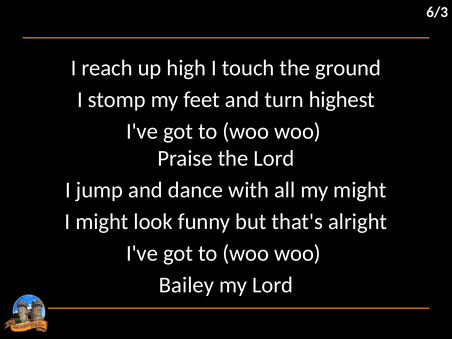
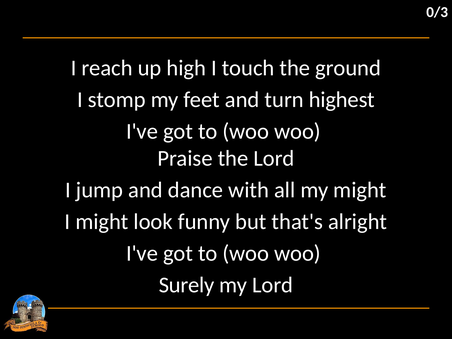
6/3: 6/3 -> 0/3 (437, 12)
Bailey: Bailey -> Surely (187, 285)
